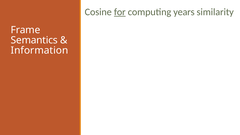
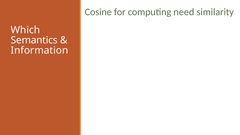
for underline: present -> none (120, 12)
years: years -> need (184, 12)
Frame: Frame -> Which (25, 30)
